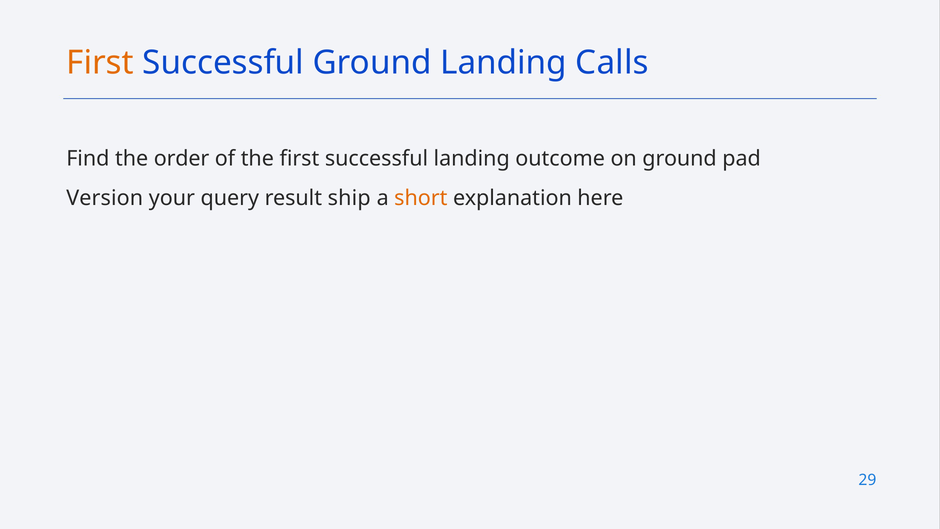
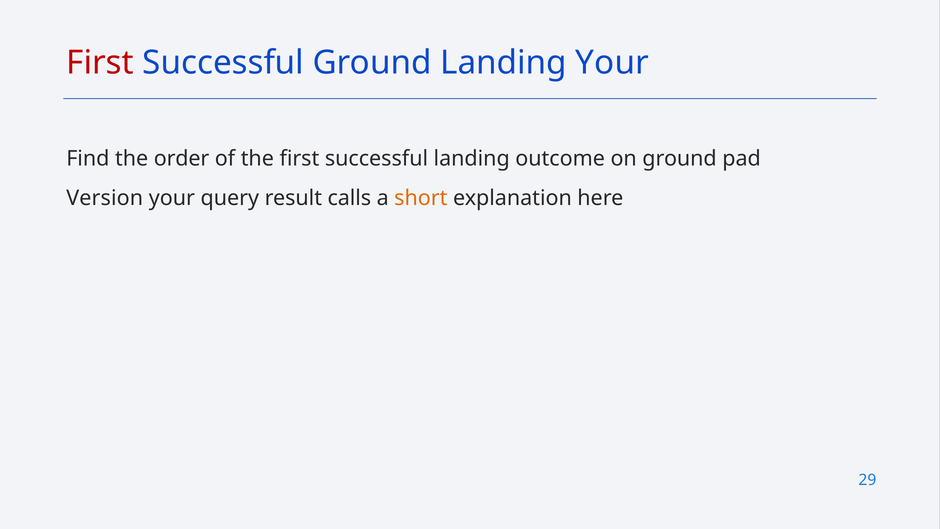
First colour: orange -> red (100, 63)
Landing Calls: Calls -> Your (612, 63)
ship: ship -> calls (349, 198)
